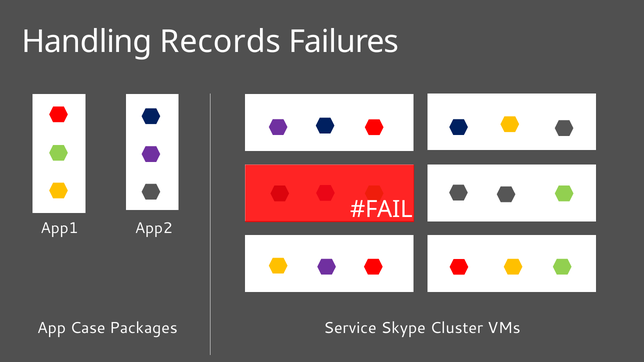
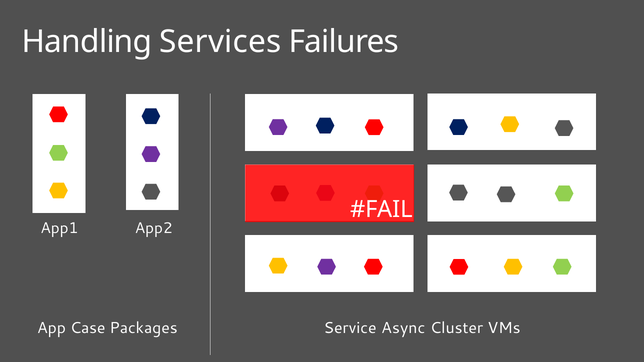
Records: Records -> Services (220, 42)
Skype: Skype -> Async (403, 328)
